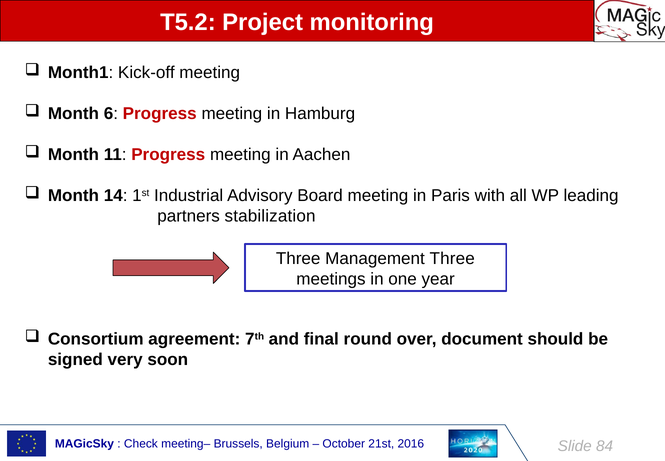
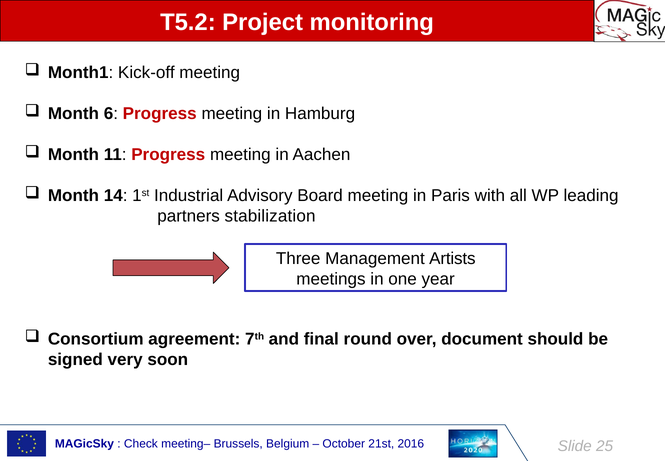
Management Three: Three -> Artists (452, 258)
84: 84 -> 25 (605, 446)
